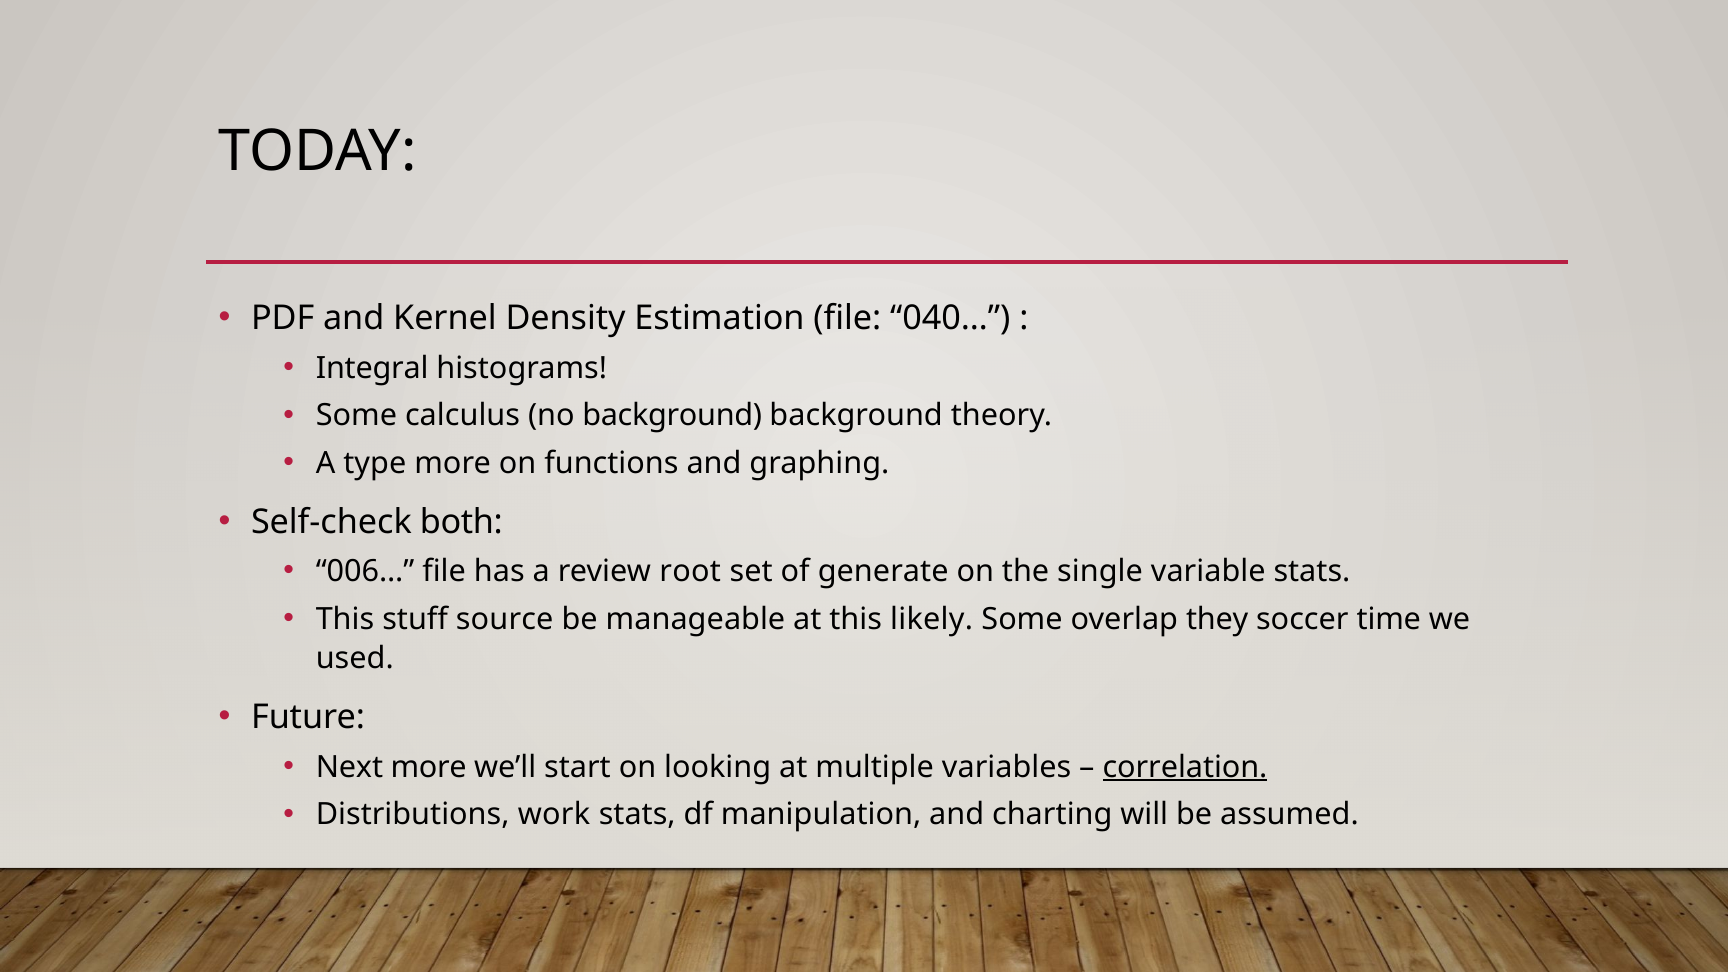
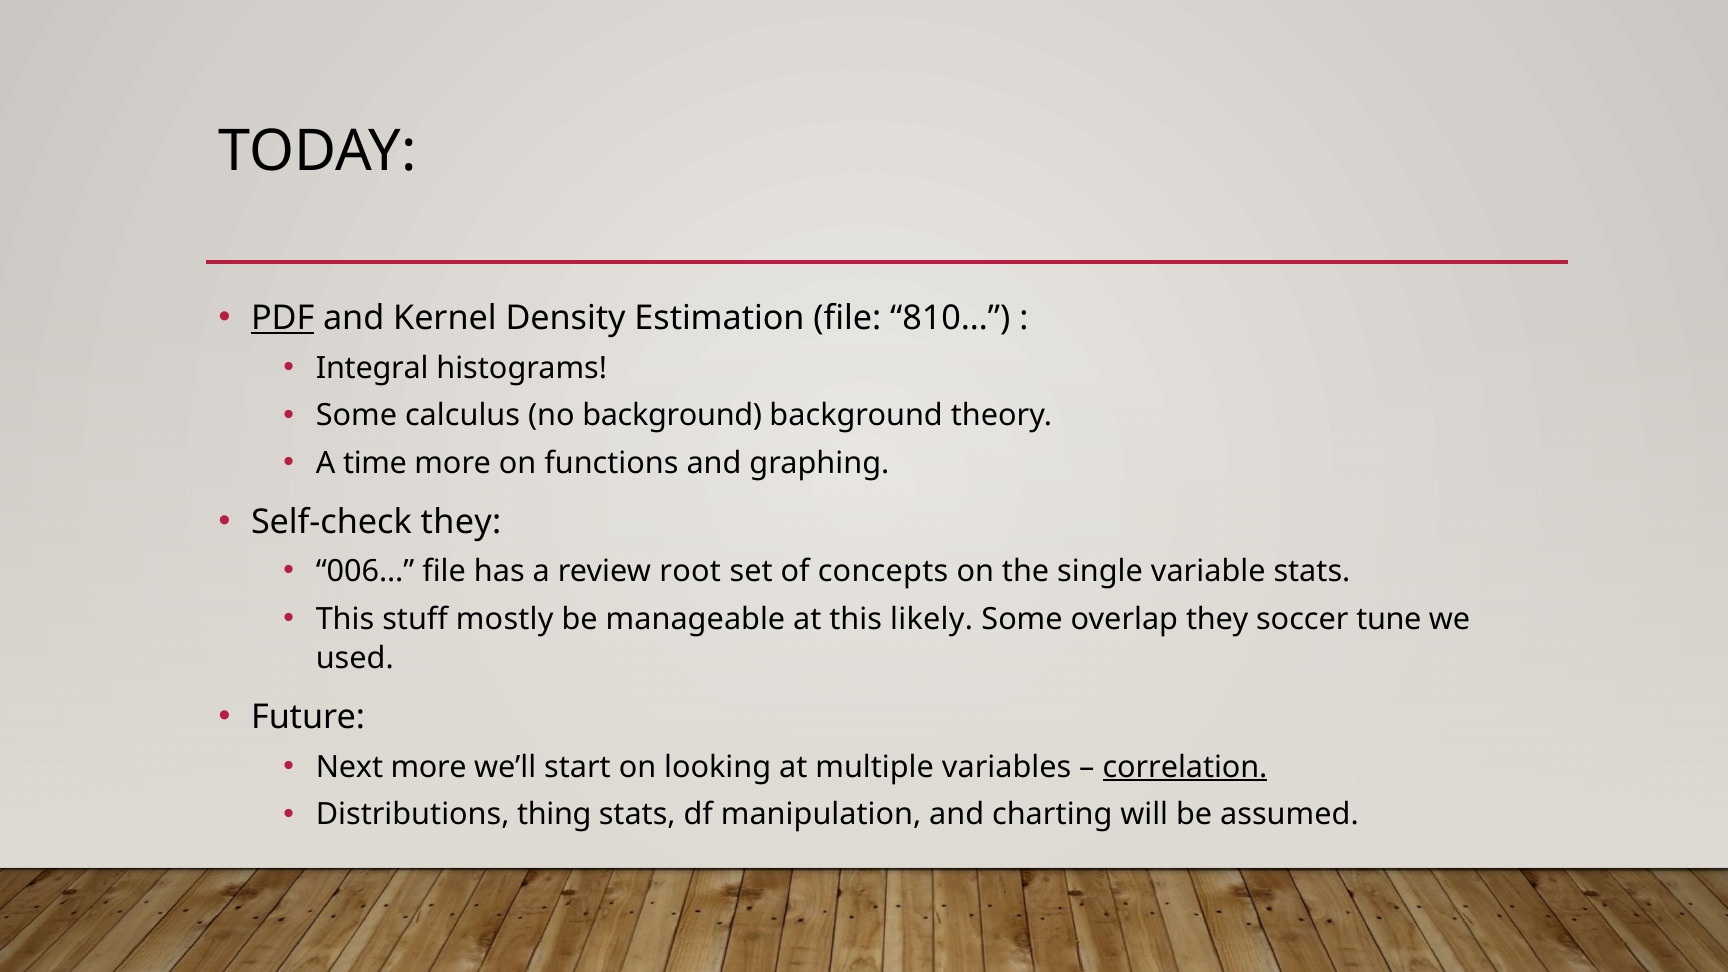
PDF underline: none -> present (283, 318)
040…: 040… -> 810… (950, 318)
type: type -> time (375, 463)
Self-check both: both -> they (461, 522)
generate: generate -> concepts (883, 572)
source: source -> mostly (505, 619)
time: time -> tune (1389, 619)
work: work -> thing (554, 815)
